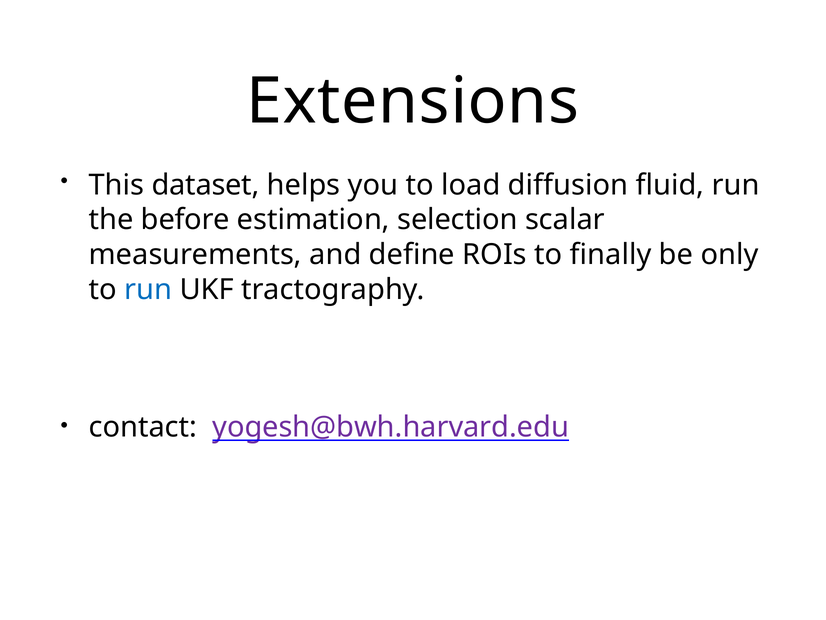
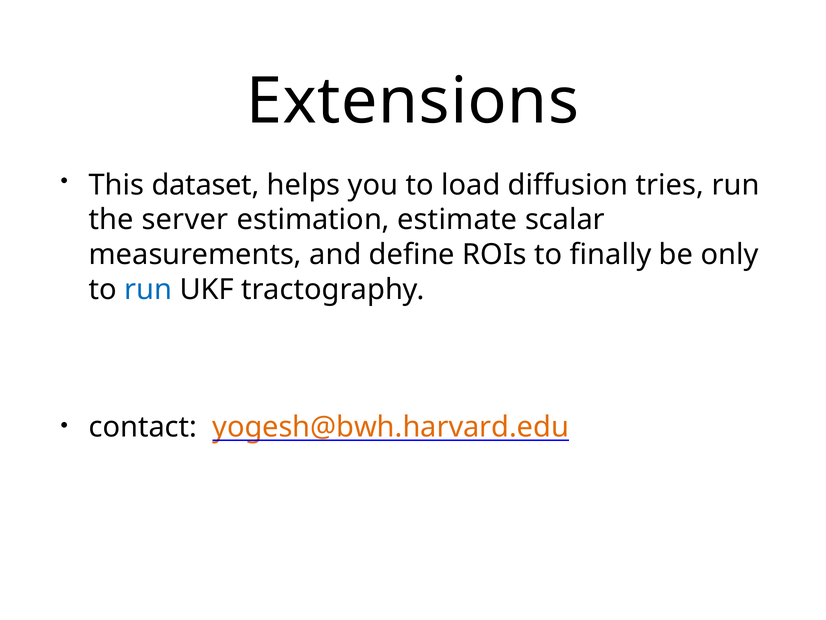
fluid: fluid -> tries (670, 185)
before: before -> server (185, 220)
selection: selection -> estimate (457, 220)
yogesh@bwh.harvard.edu colour: purple -> orange (391, 427)
